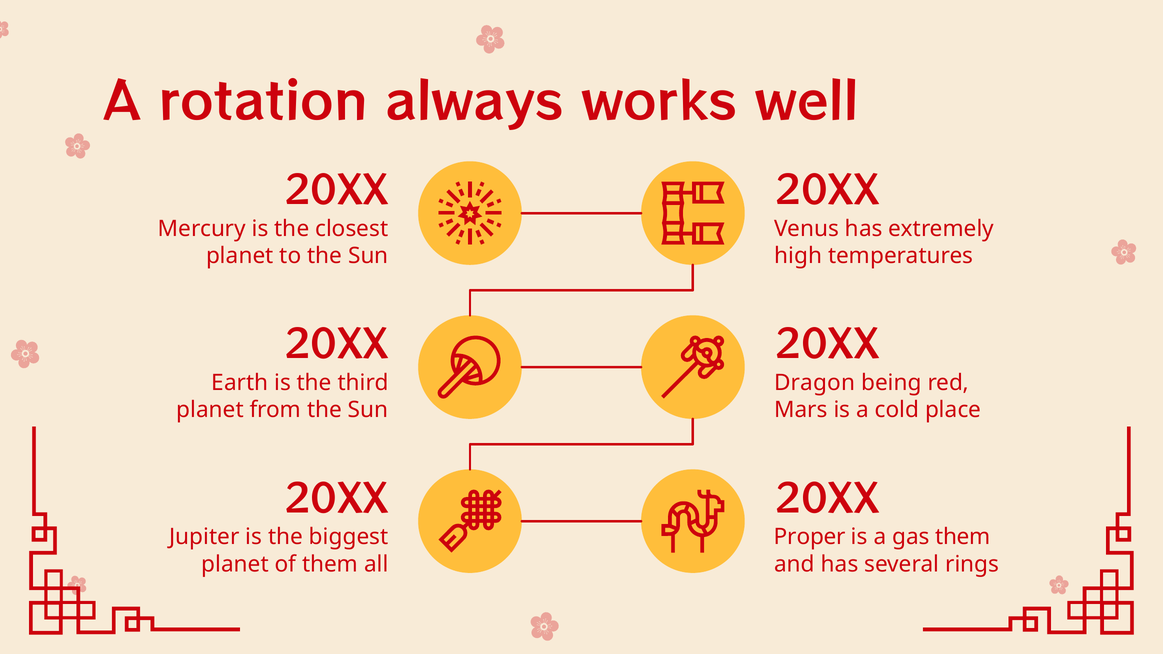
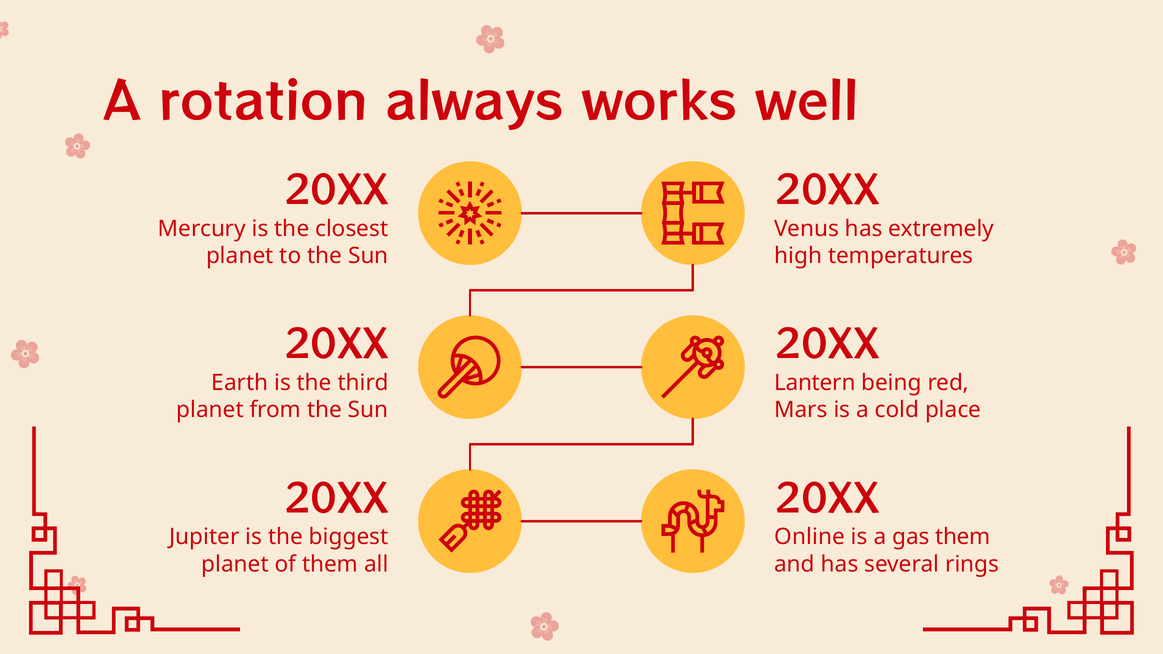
Dragon: Dragon -> Lantern (815, 383)
Proper: Proper -> Online (810, 537)
